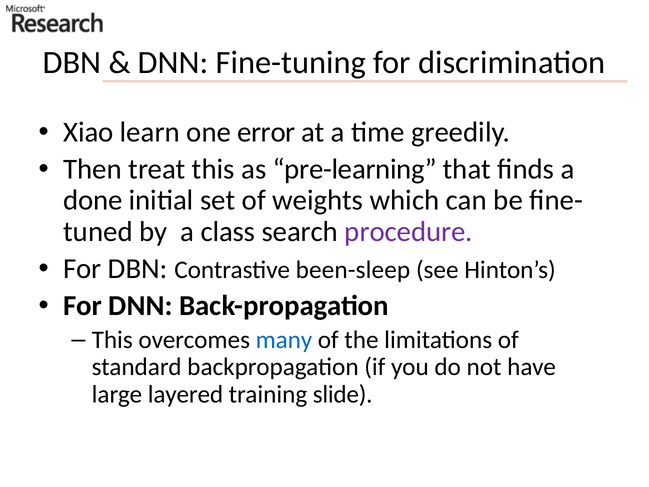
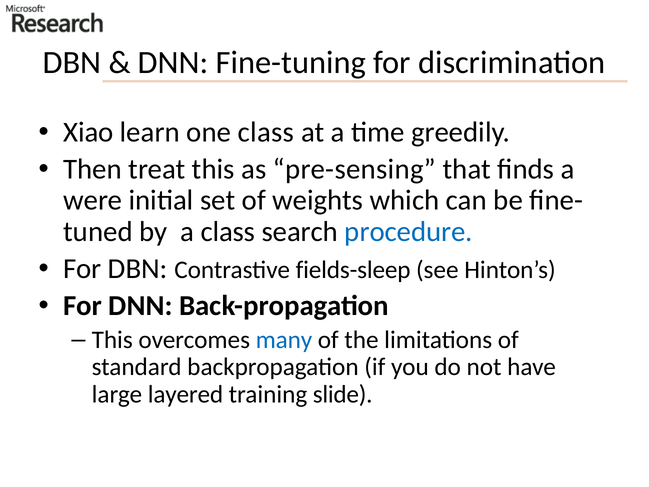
one error: error -> class (266, 132)
pre-learning: pre-learning -> pre-sensing (354, 169)
done: done -> were (93, 200)
procedure colour: purple -> blue (409, 232)
been-sleep: been-sleep -> fields-sleep (353, 270)
